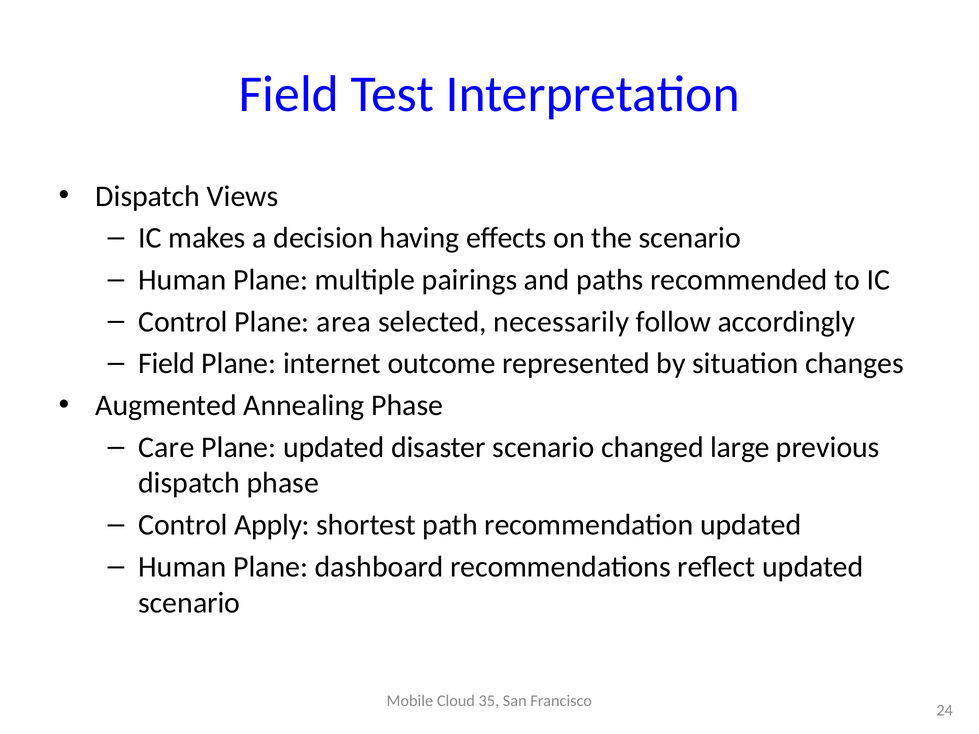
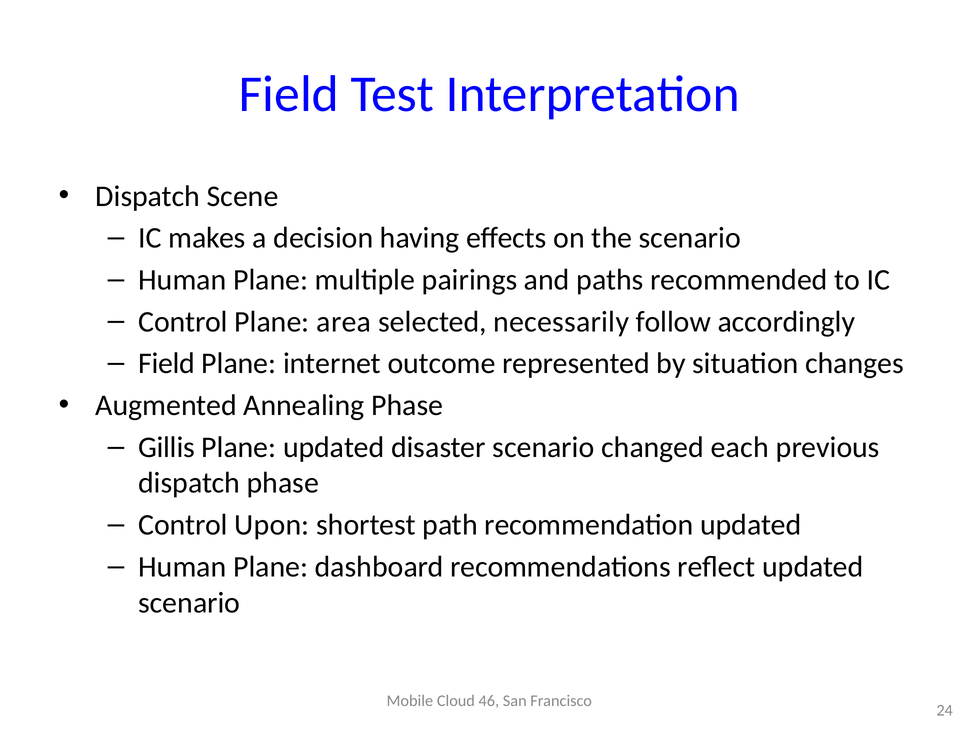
Views: Views -> Scene (243, 196)
Care: Care -> Gillis (167, 447)
large: large -> each (740, 447)
Apply: Apply -> Upon (272, 525)
35: 35 -> 46 (489, 701)
